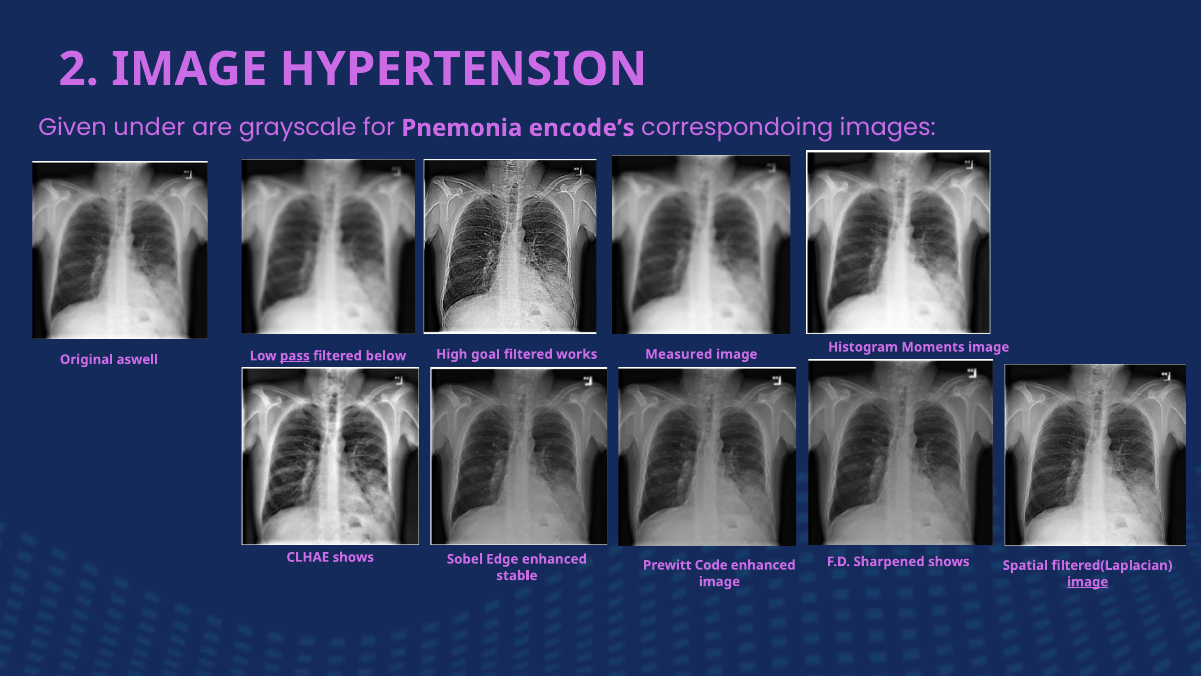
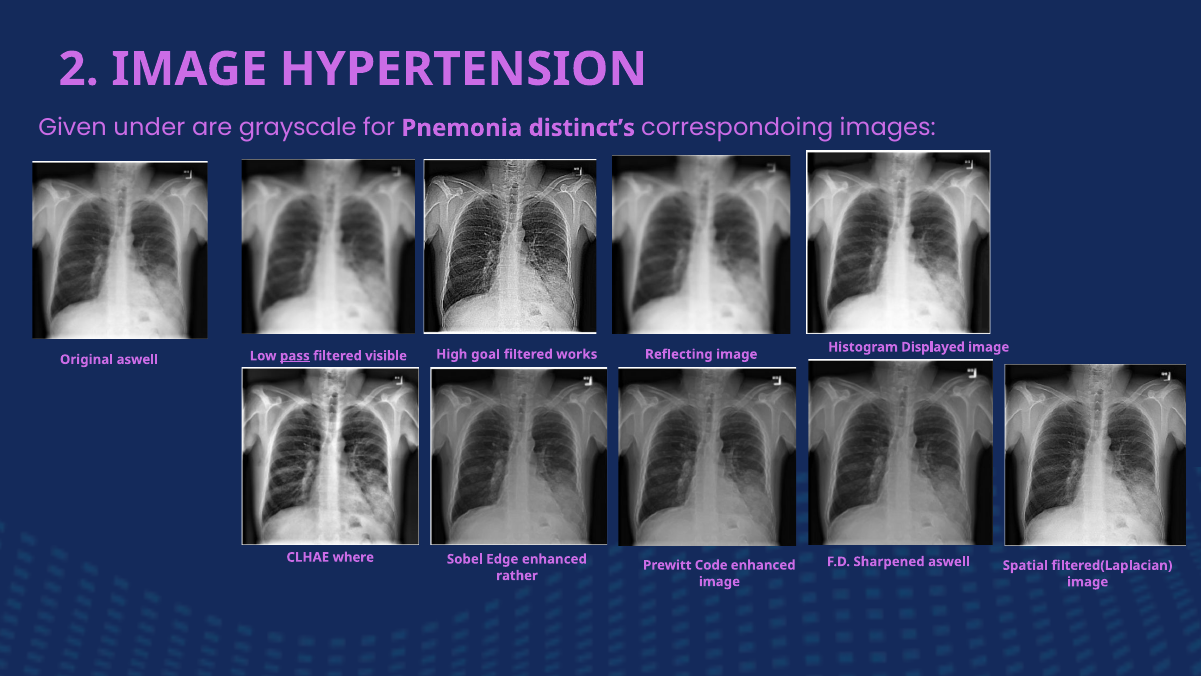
encode’s: encode’s -> distinct’s (582, 128)
Moments: Moments -> Displayed (933, 347)
Measured: Measured -> Reflecting (679, 354)
below: below -> visible (386, 356)
CLHAE shows: shows -> where (353, 557)
Sharpened shows: shows -> aswell (949, 561)
stable: stable -> rather (517, 575)
image underline: present -> none (1088, 582)
